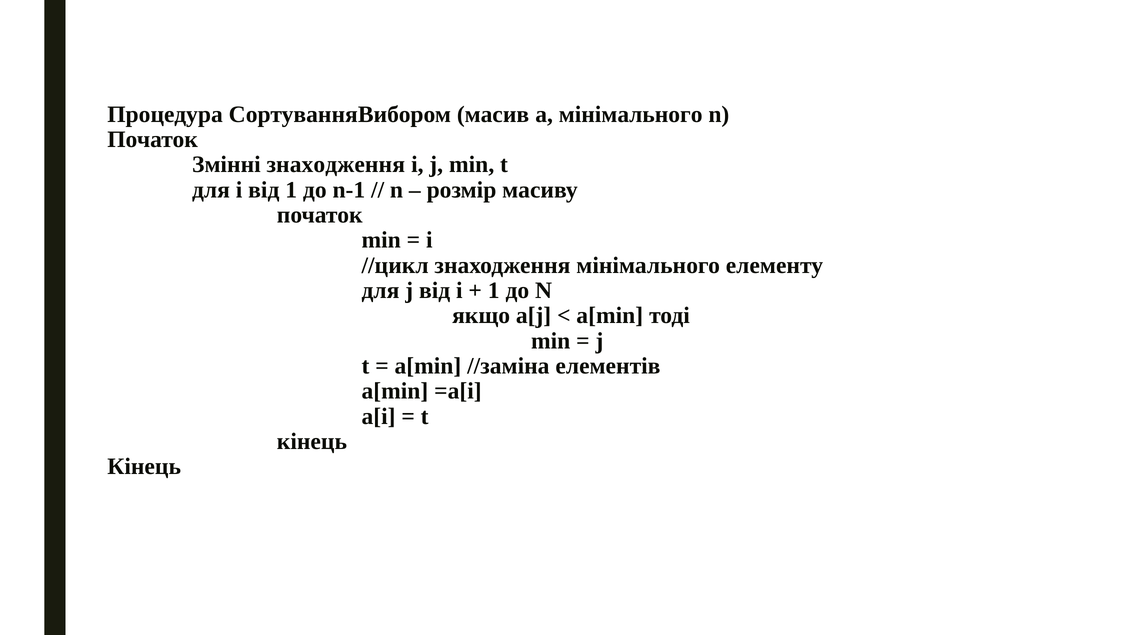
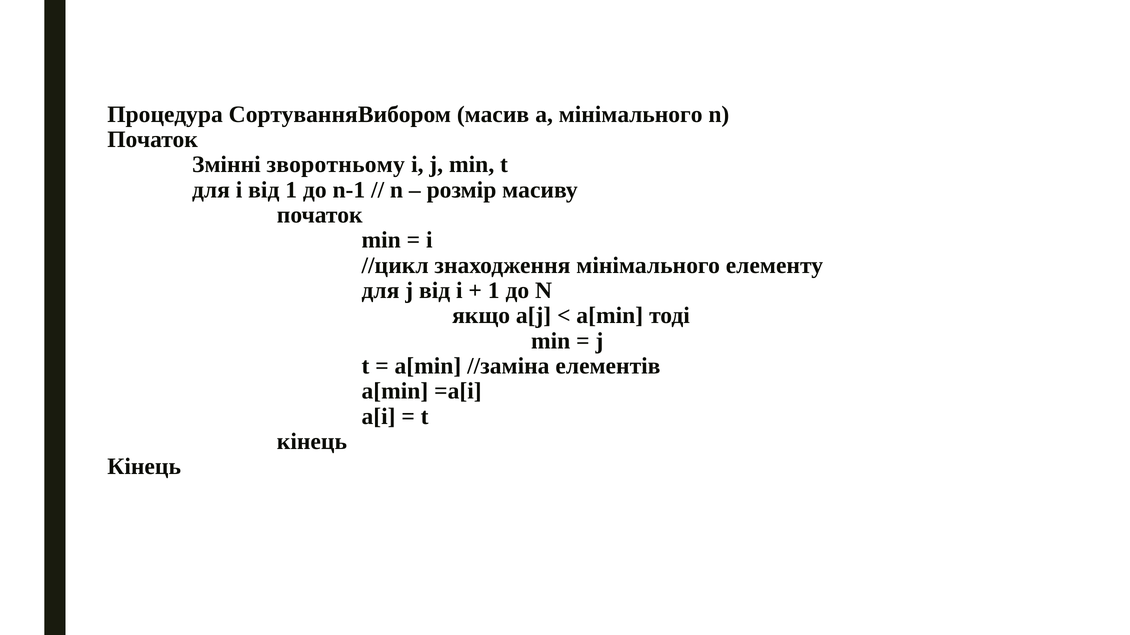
Змінні знаходження: знаходження -> зворотньому (336, 165)
